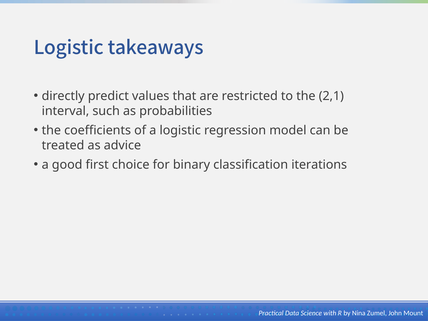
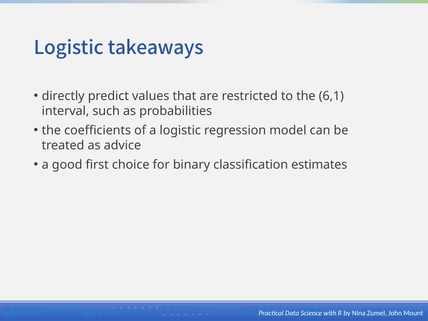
2,1: 2,1 -> 6,1 (331, 96)
iterations: iterations -> estimates (319, 165)
